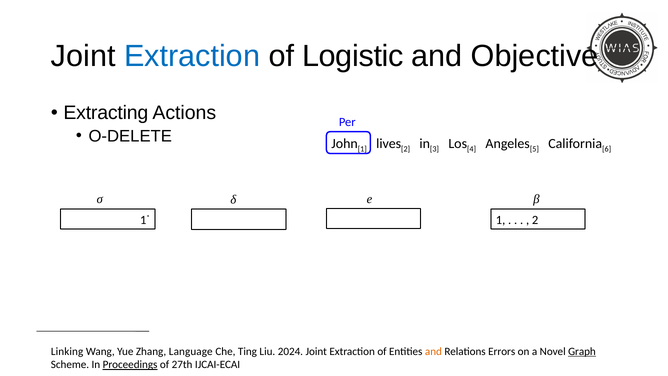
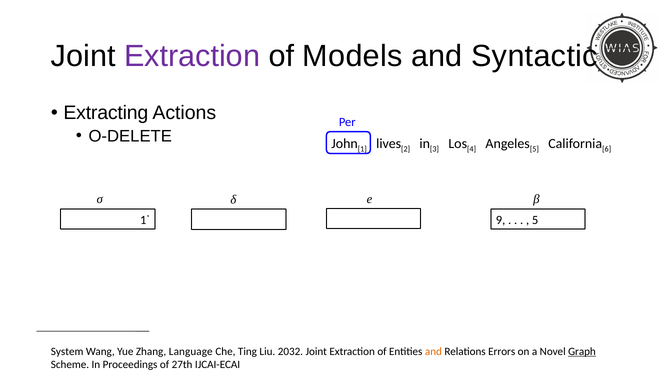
Extraction colour: blue -> purple (192, 56)
Logistic: Logistic -> Models (353, 56)
Objective: Objective -> Syntactic (535, 56)
1: 1 -> 9 (501, 220)
2: 2 -> 5 (535, 220)
Linking: Linking -> System (67, 351)
2024: 2024 -> 2032 (290, 351)
Proceedings underline: present -> none (130, 365)
